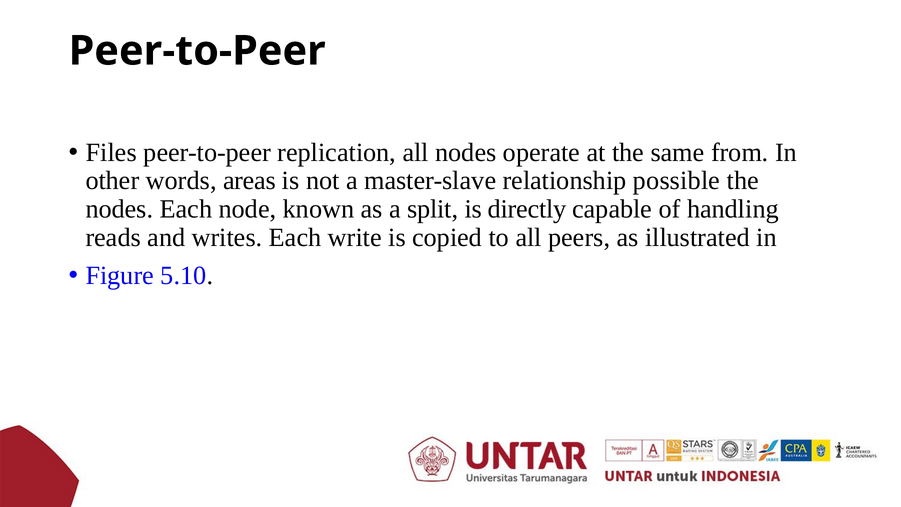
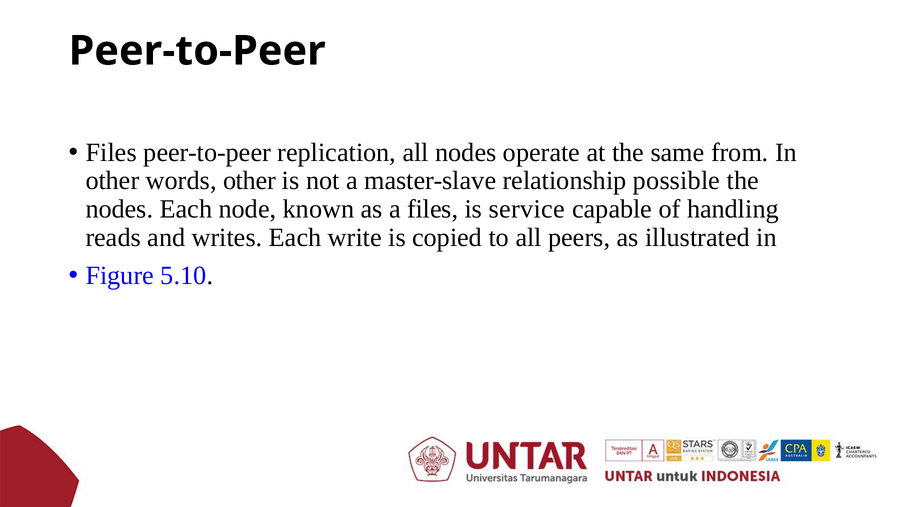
words areas: areas -> other (249, 181)
a split: split -> files (433, 209)
directly: directly -> service (527, 209)
